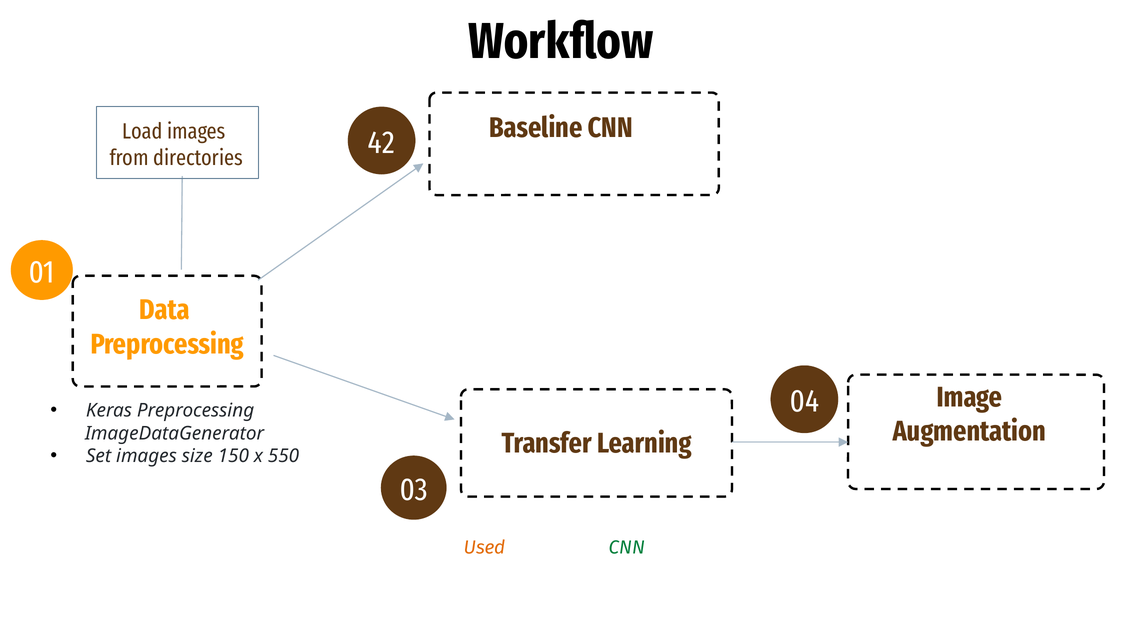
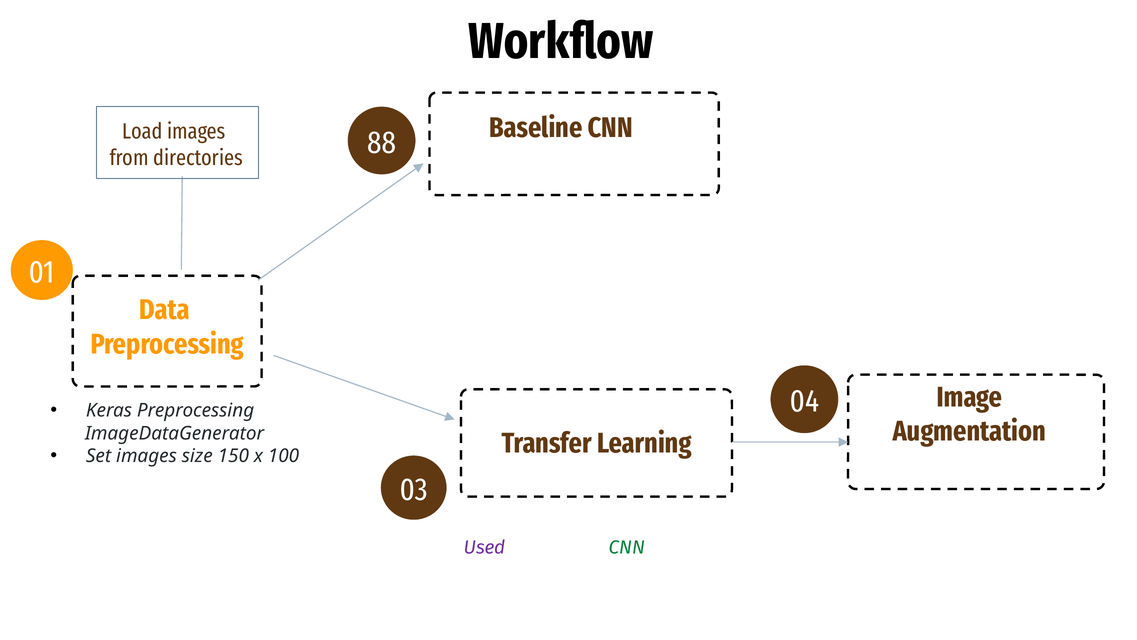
42: 42 -> 88 (382, 143)
550: 550 -> 100 (284, 456)
Used colour: orange -> purple (485, 547)
